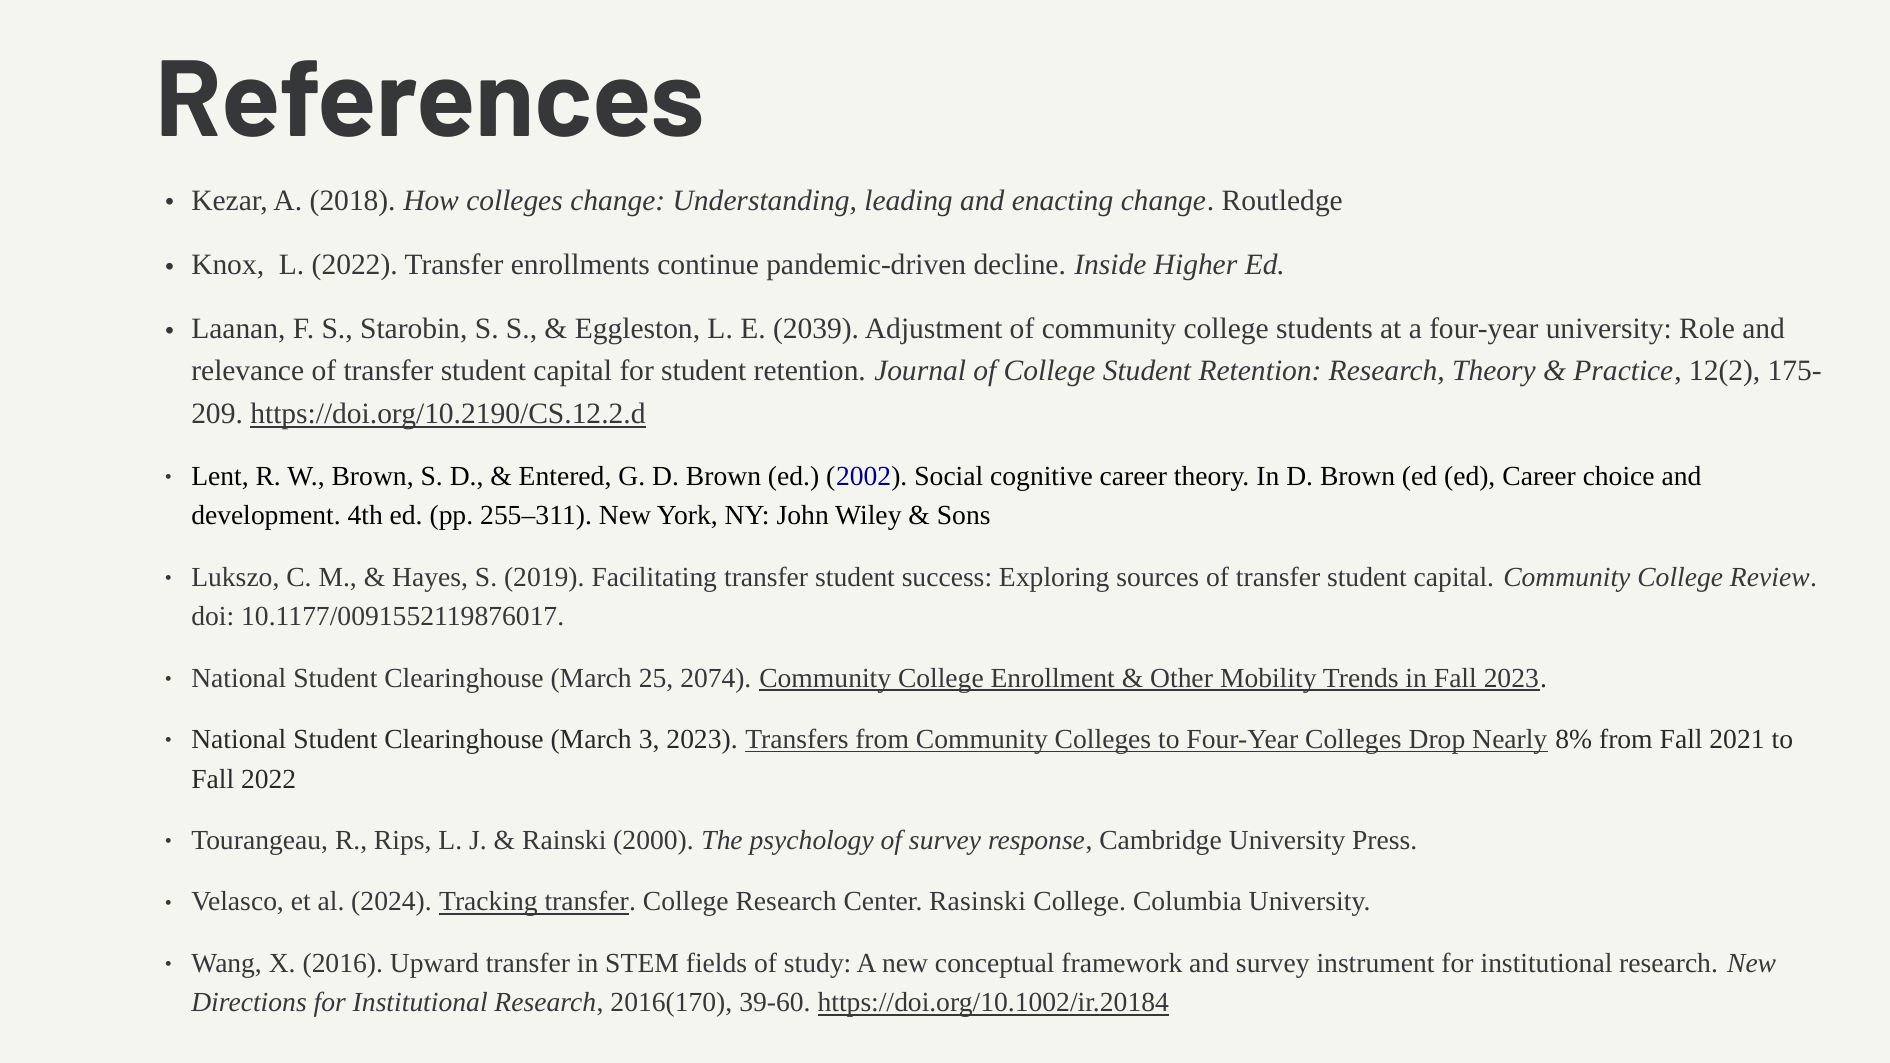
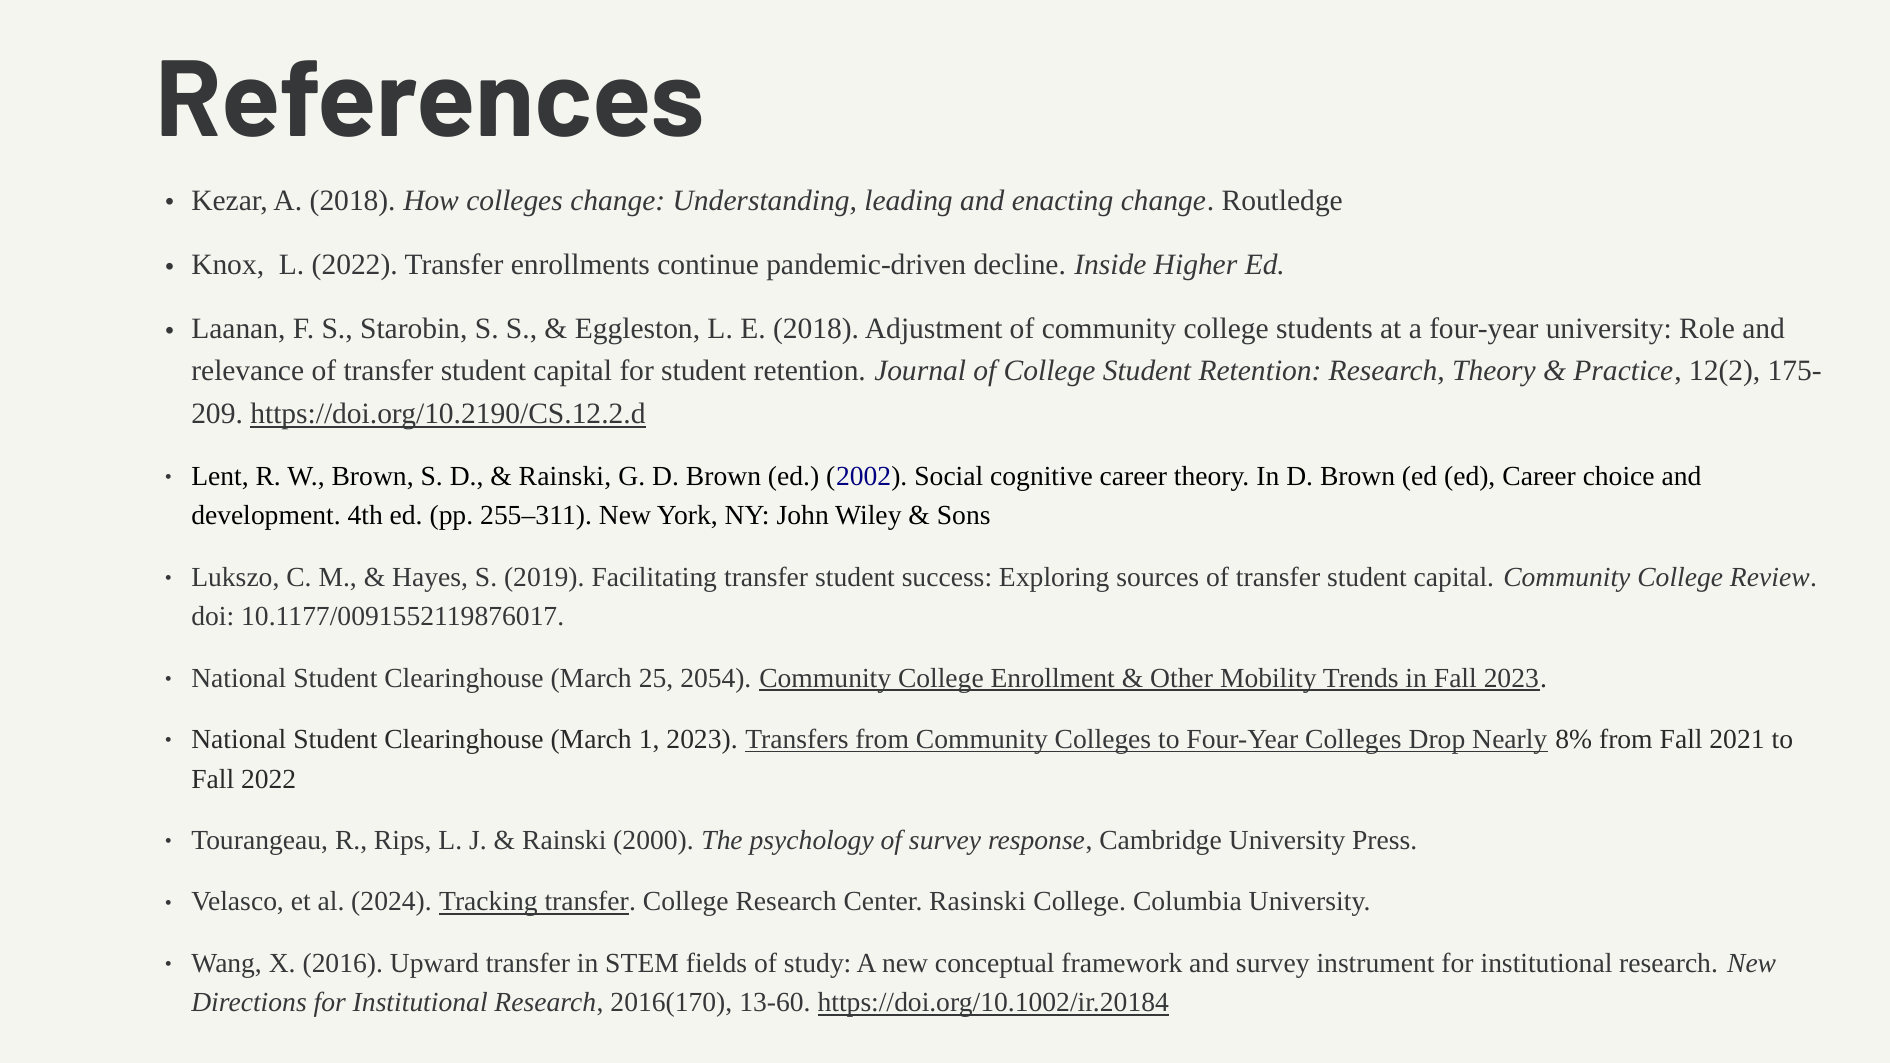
E 2039: 2039 -> 2018 (816, 329)
Entered: Entered -> Rainski (565, 476)
2074: 2074 -> 2054 (716, 678)
3: 3 -> 1 (649, 739)
39-60: 39-60 -> 13-60 (775, 1003)
